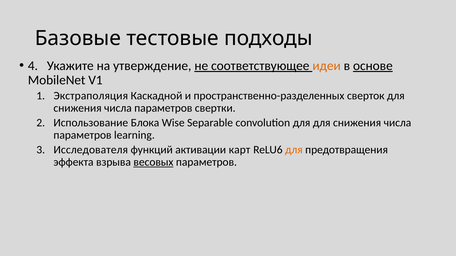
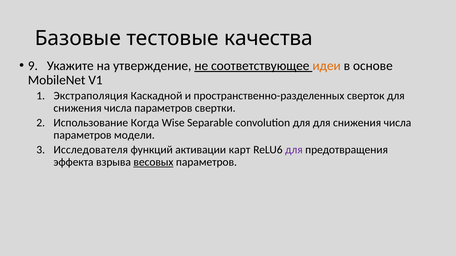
подходы: подходы -> качества (268, 38)
4: 4 -> 9 (33, 66)
основе underline: present -> none (373, 66)
Блока: Блока -> Когда (145, 123)
learning: learning -> модели (134, 135)
для colour: orange -> purple (294, 150)
